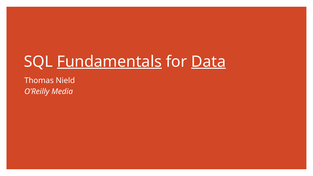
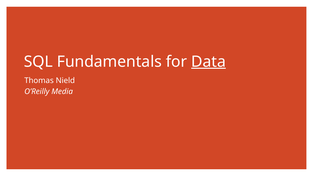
Fundamentals underline: present -> none (109, 62)
